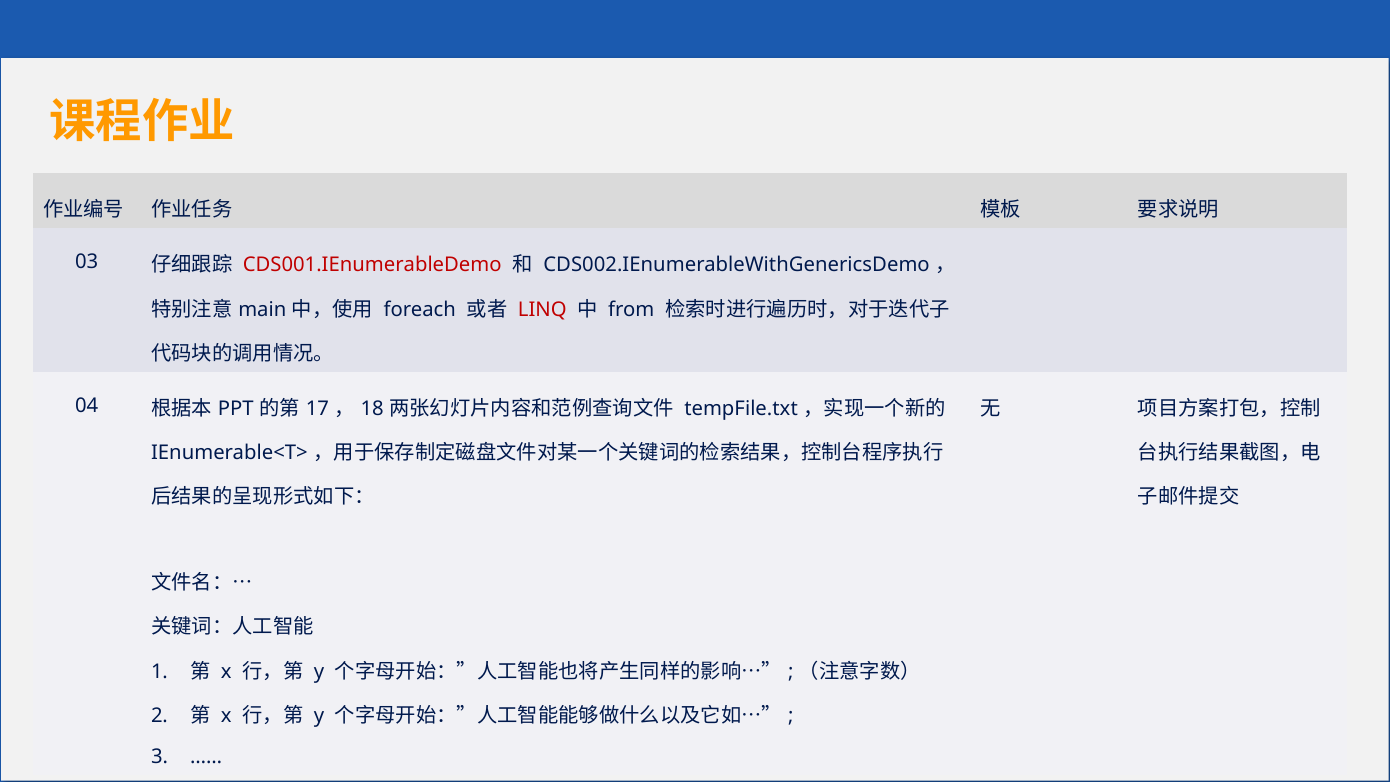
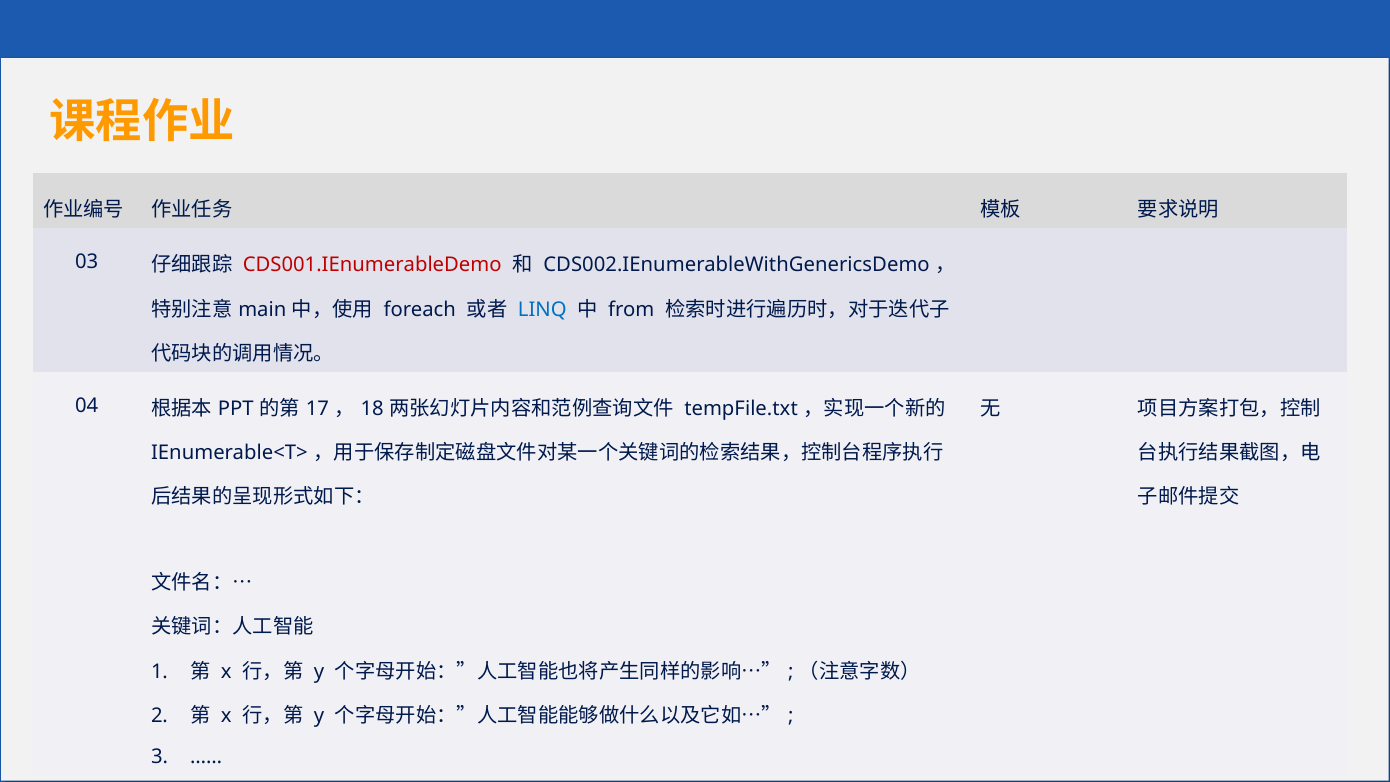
LINQ colour: red -> blue (542, 309)
